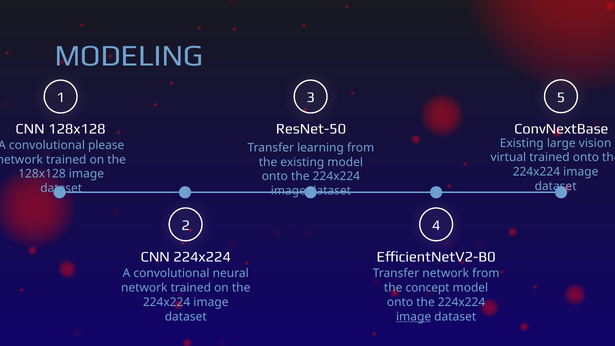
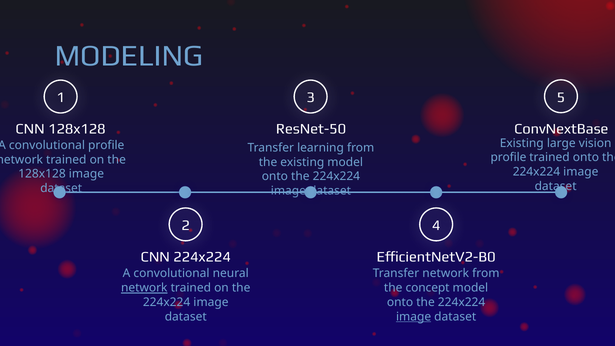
convolutional please: please -> profile (106, 145)
virtual: virtual -> profile (508, 157)
network underline: none -> present (144, 288)
